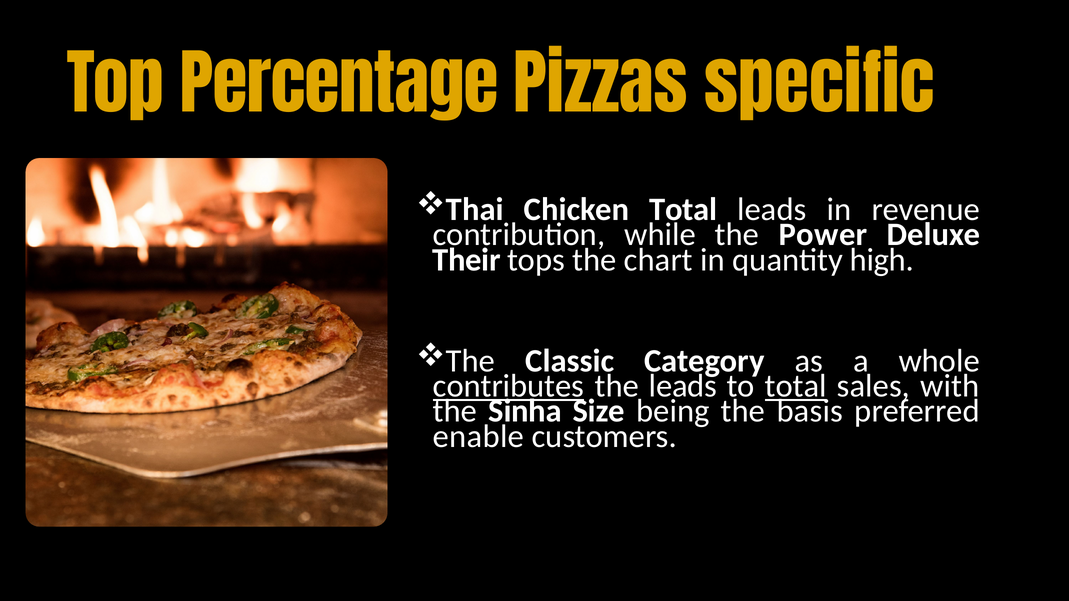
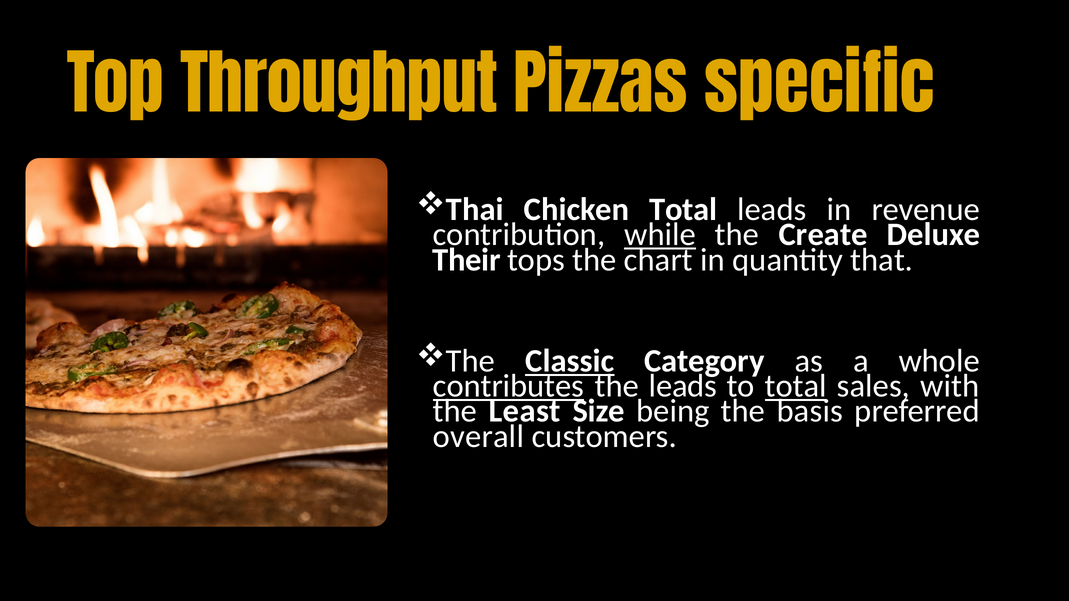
Percentage: Percentage -> Throughput (339, 88)
while underline: none -> present (660, 235)
Power: Power -> Create (823, 235)
high: high -> that (882, 260)
Classic underline: none -> present (570, 361)
Sinha: Sinha -> Least (525, 411)
enable: enable -> overall (478, 437)
